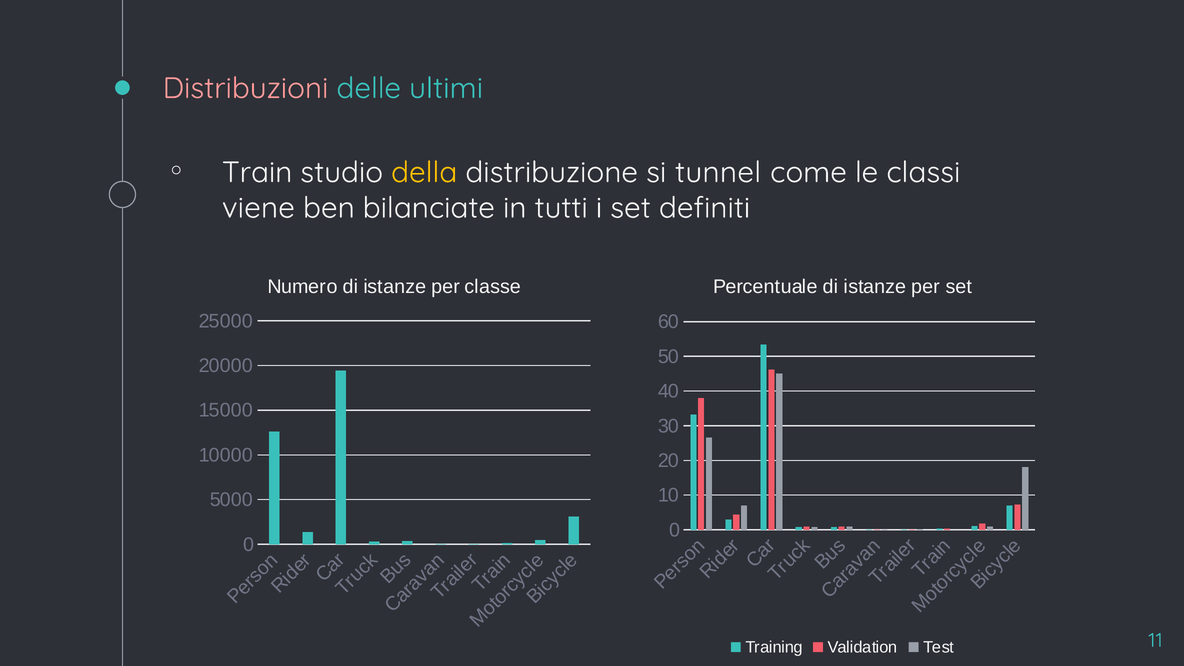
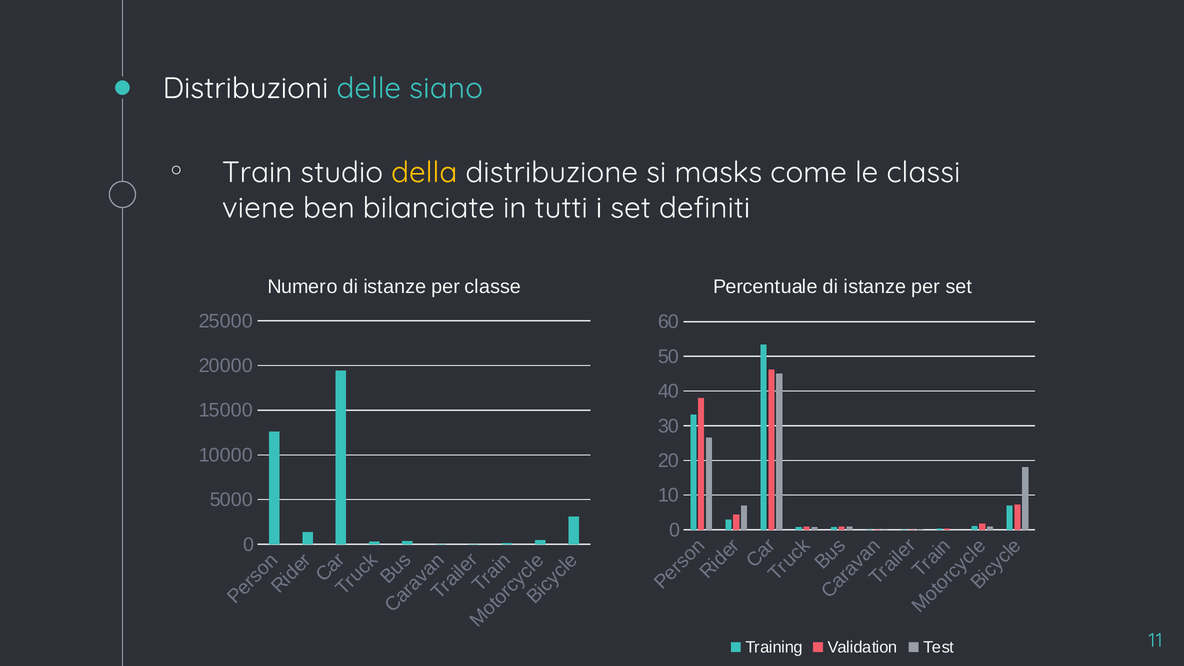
Distribuzioni colour: pink -> white (246, 88)
ultimi: ultimi -> siano (446, 88)
tunnel: tunnel -> masks (718, 172)
